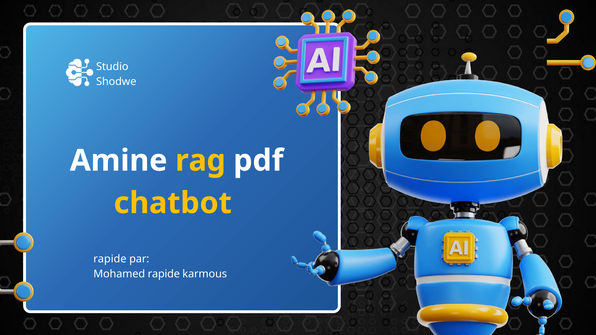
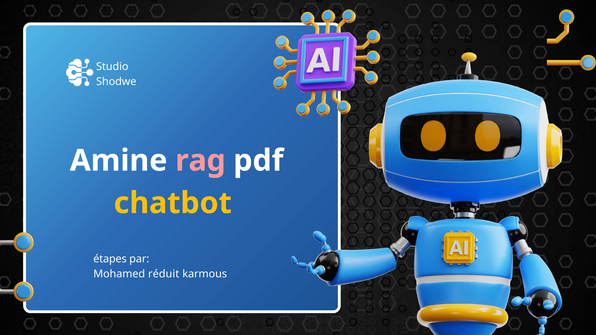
rag colour: yellow -> pink (200, 161)
rapide: rapide -> étapes (110, 259)
Mohamed rapide: rapide -> réduit (164, 274)
